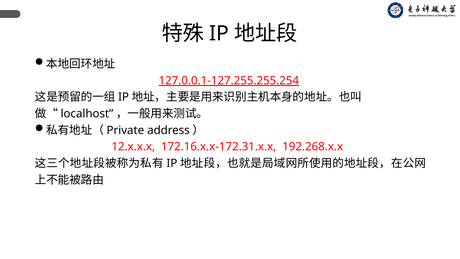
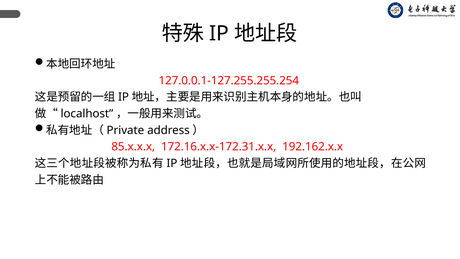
127.0.0.1-127.255.255.254 underline: present -> none (229, 80)
12.x.x.x: 12.x.x.x -> 85.x.x.x (133, 147)
192.268.x.x: 192.268.x.x -> 192.162.x.x (313, 147)
